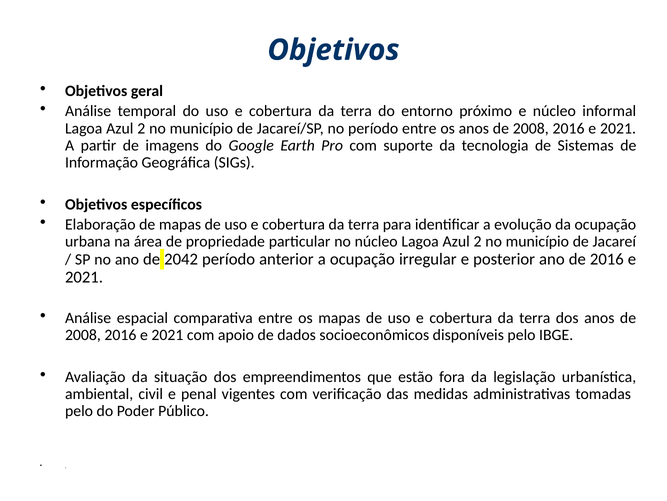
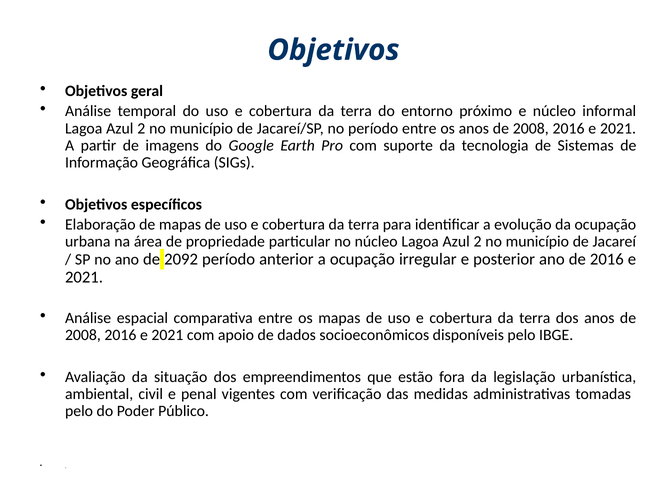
2042: 2042 -> 2092 (181, 259)
